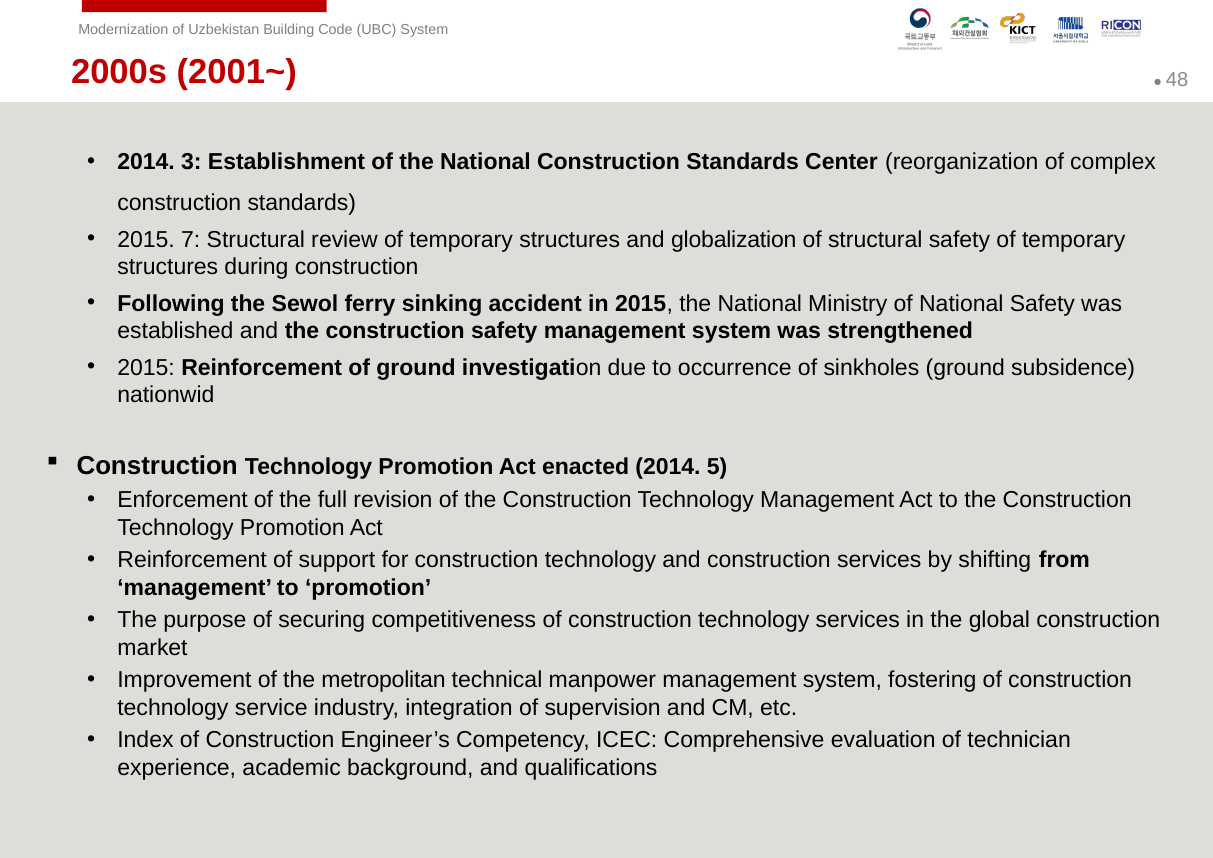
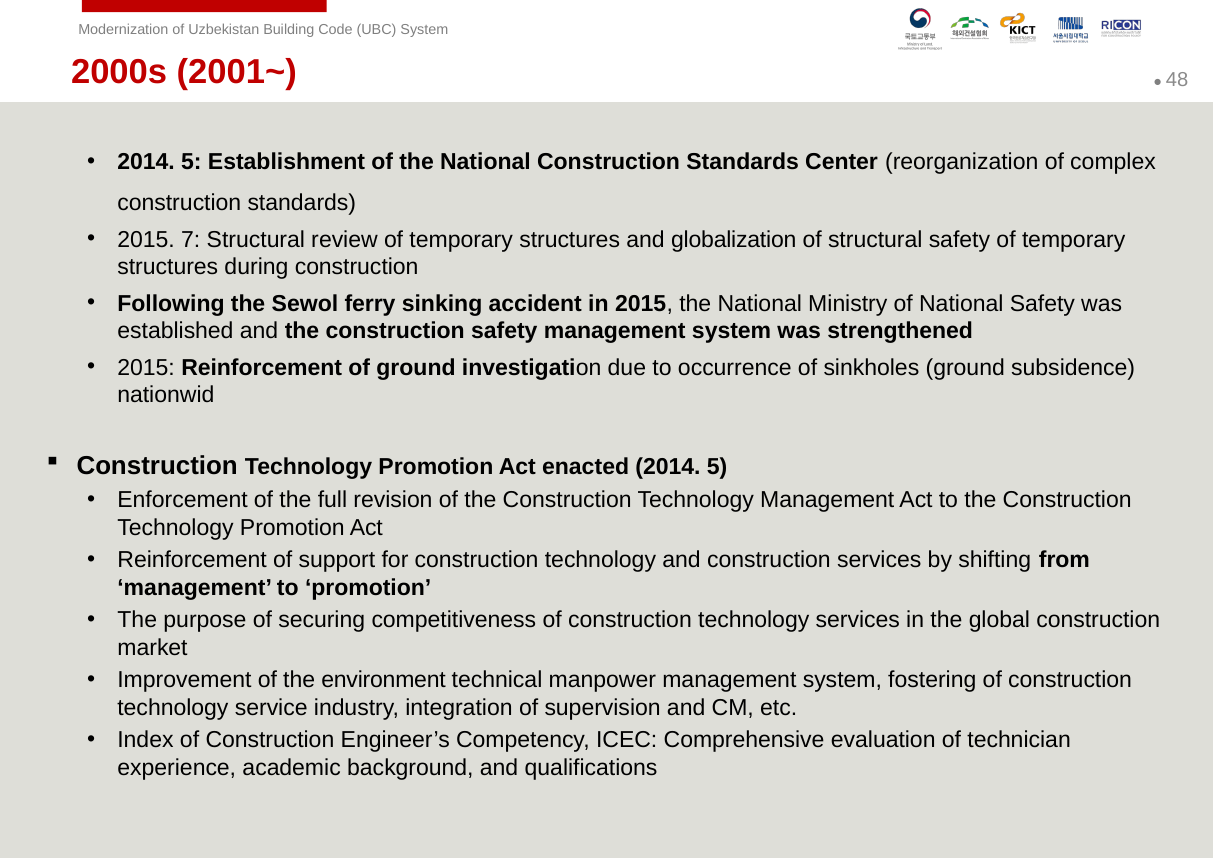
3: 3 -> 5 (191, 162)
metropolitan: metropolitan -> environment (384, 680)
